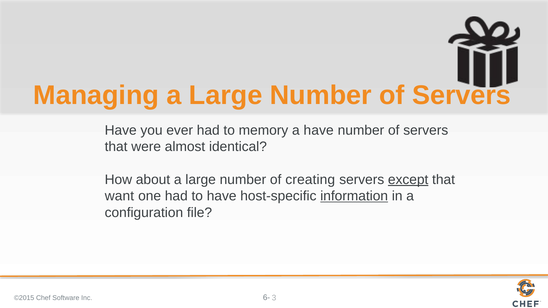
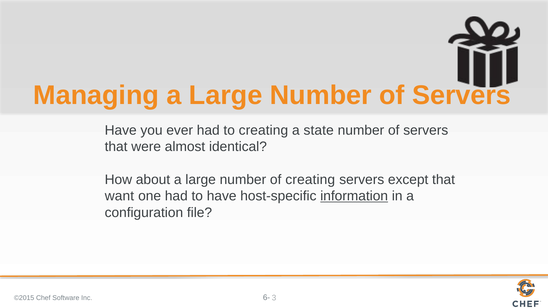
to memory: memory -> creating (263, 130)
a have: have -> state (319, 130)
except underline: present -> none (408, 180)
